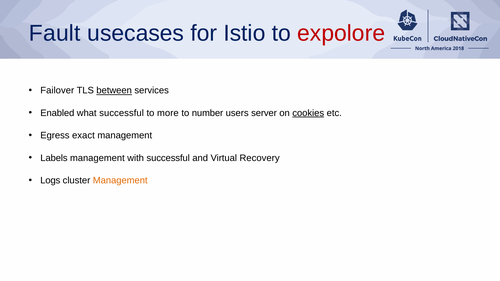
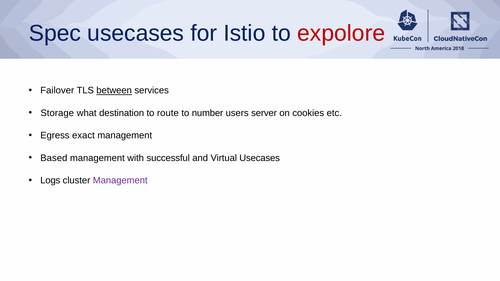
Fault: Fault -> Spec (55, 33)
Enabled: Enabled -> Storage (57, 113)
what successful: successful -> destination (122, 113)
more: more -> route (168, 113)
cookies underline: present -> none (308, 113)
Labels: Labels -> Based (54, 158)
Virtual Recovery: Recovery -> Usecases (260, 158)
Management colour: orange -> purple (120, 181)
